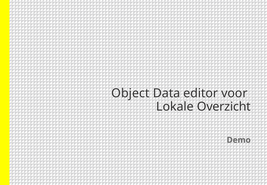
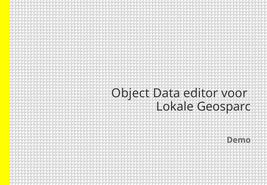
Overzicht: Overzicht -> Geosparc (224, 107)
